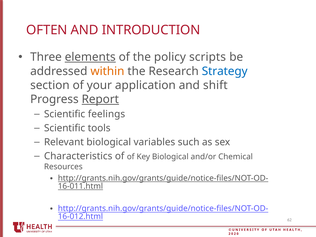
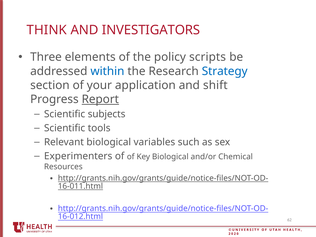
OFTEN: OFTEN -> THINK (47, 30)
INTRODUCTION: INTRODUCTION -> INVESTIGATORS (151, 30)
elements underline: present -> none (90, 57)
within colour: orange -> blue (107, 71)
feelings: feelings -> subjects (107, 114)
Characteristics: Characteristics -> Experimenters (78, 156)
